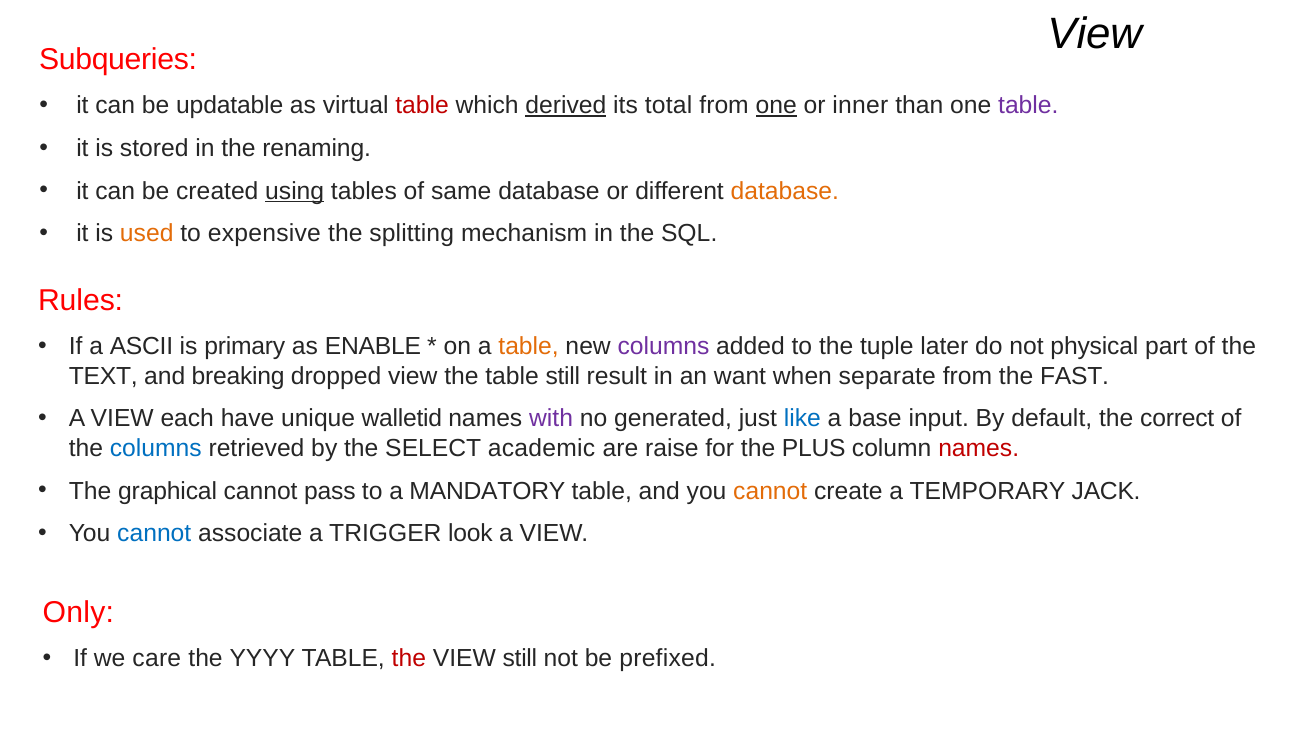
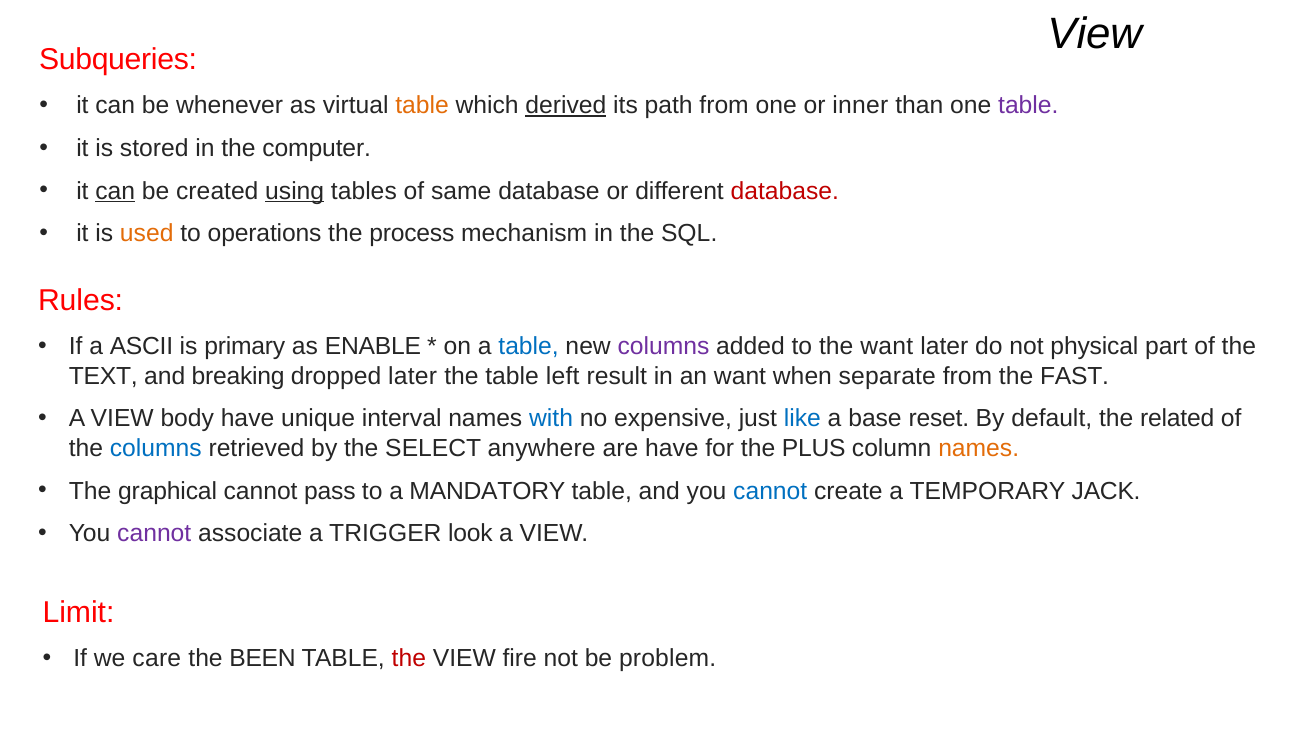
updatable: updatable -> whenever (230, 106)
table colour: red -> orange (422, 106)
total: total -> path (669, 106)
one underline: present -> none (776, 106)
renaming: renaming -> computer (317, 148)
can underline: none -> present (115, 191)
database colour: orange -> red (785, 191)
expensive: expensive -> operations (265, 234)
splitting: splitting -> process (412, 234)
table colour: orange -> blue (529, 346)
the tuple: tuple -> want (887, 346)
dropped view: view -> later (413, 376)
table still: still -> left (563, 376)
each: each -> body (187, 419)
walletid: walletid -> interval (402, 419)
with colour: purple -> blue (551, 419)
generated: generated -> expensive (673, 419)
input: input -> reset (939, 419)
correct: correct -> related (1177, 419)
academic: academic -> anywhere (542, 448)
are raise: raise -> have (672, 448)
names colour: red -> orange (979, 448)
cannot colour: orange -> blue (770, 491)
cannot colour: blue -> purple (154, 534)
Only: Only -> Limit (78, 613)
YYYY: YYYY -> BEEN (263, 659)
VIEW still: still -> fire (520, 659)
prefixed: prefixed -> problem (668, 659)
